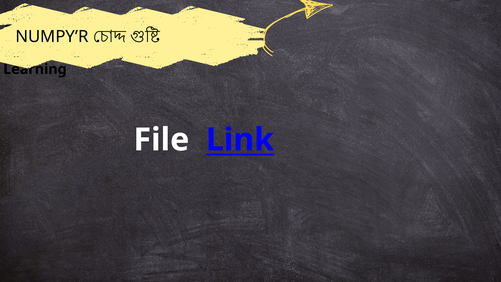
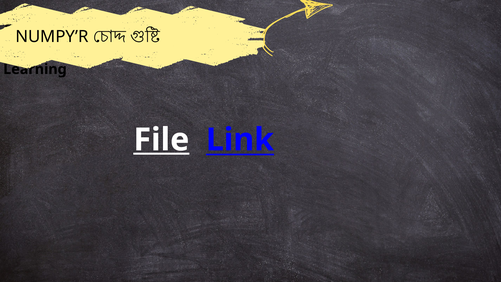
File underline: none -> present (161, 140)
